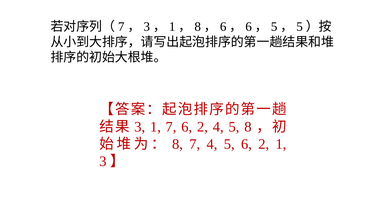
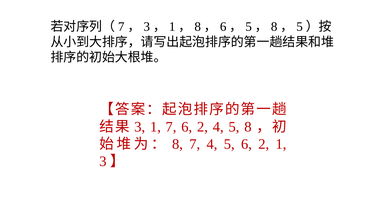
6: 6 -> 5 (249, 27)
5: 5 -> 8 (274, 27)
